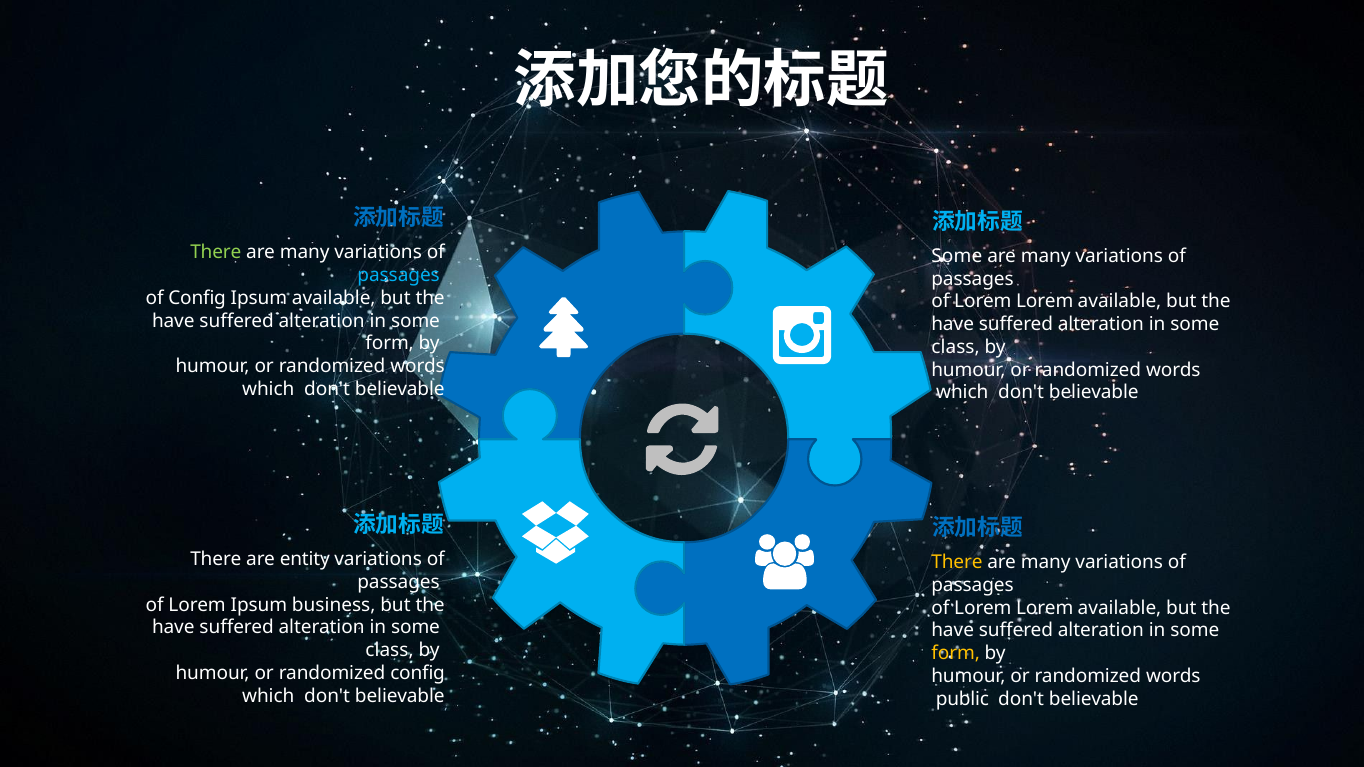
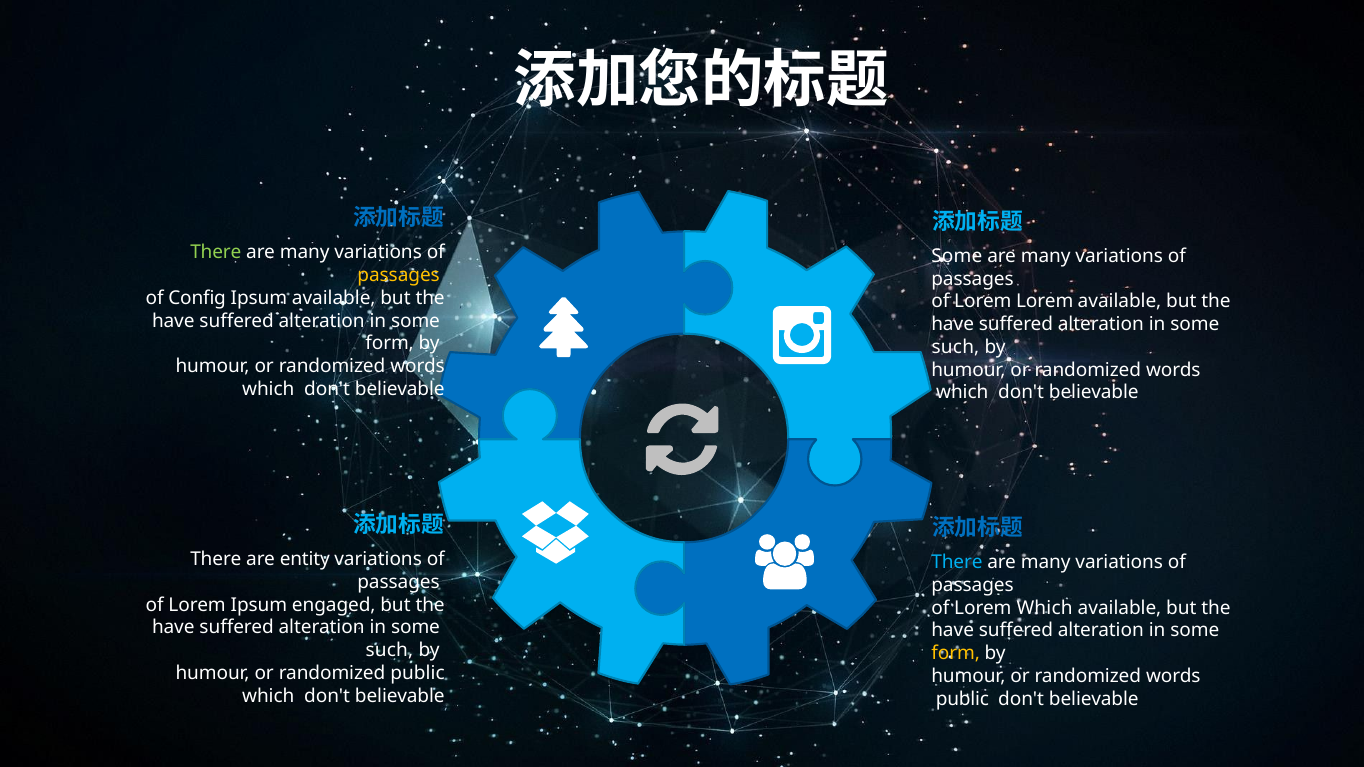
passages colour: light blue -> yellow (399, 275)
class: class -> such (955, 347)
There colour: yellow -> light blue (957, 563)
business: business -> engaged (334, 605)
Lorem: Lorem -> Which (1045, 608)
class: class -> such (389, 650)
randomized config: config -> public (417, 673)
